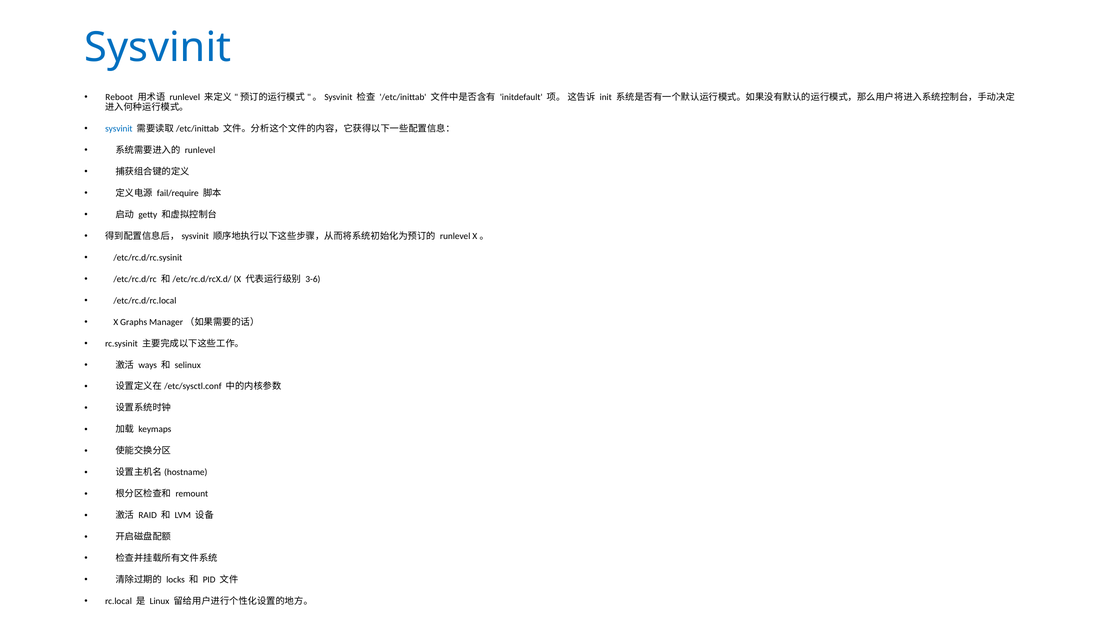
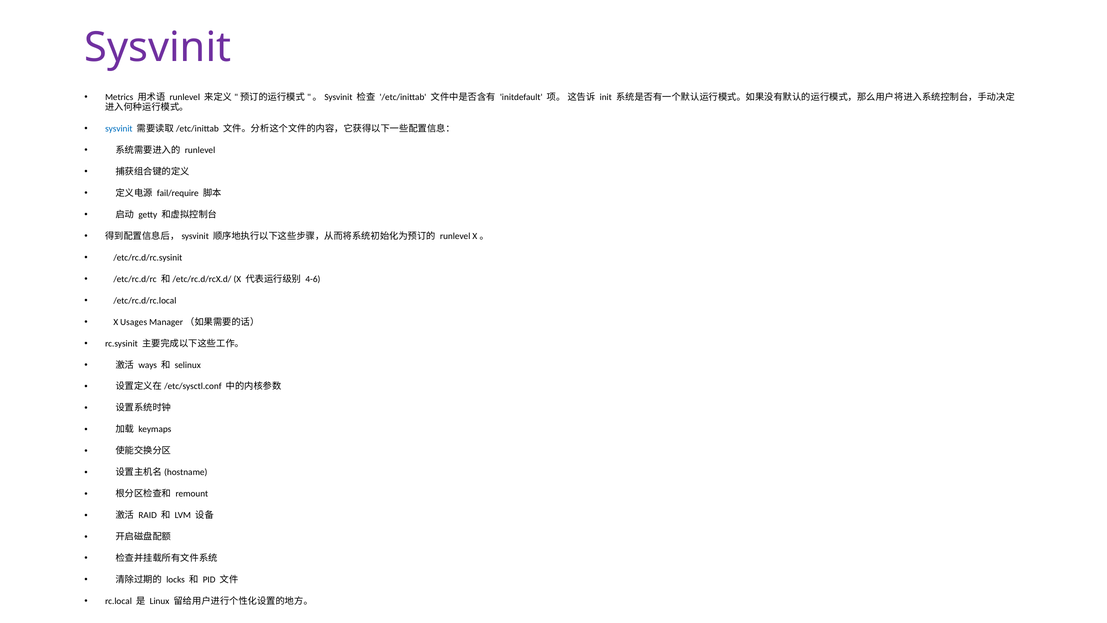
Sysvinit colour: blue -> purple (158, 48)
Reboot: Reboot -> Metrics (119, 97)
3-6: 3-6 -> 4-6 (313, 279)
Graphs: Graphs -> Usages (134, 322)
